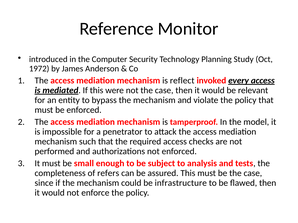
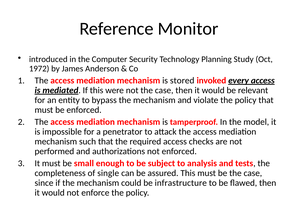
reflect: reflect -> stored (182, 81)
refers: refers -> single (108, 173)
